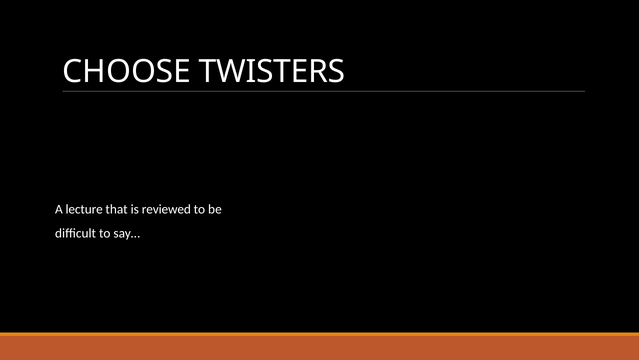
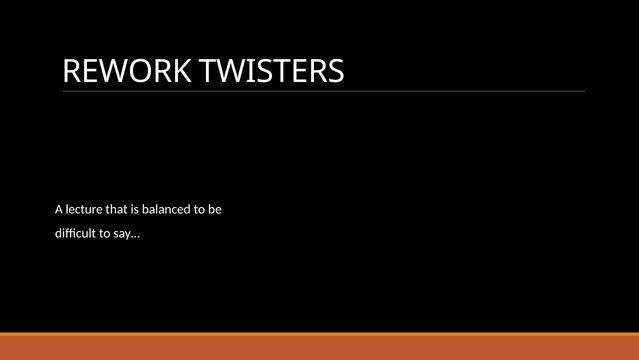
CHOOSE: CHOOSE -> REWORK (127, 72)
reviewed: reviewed -> balanced (166, 209)
